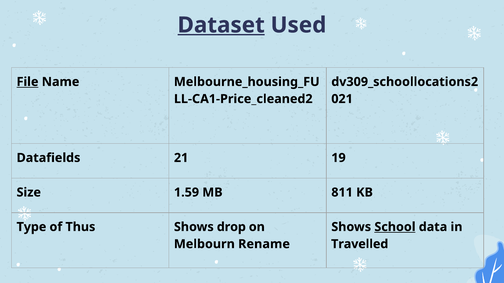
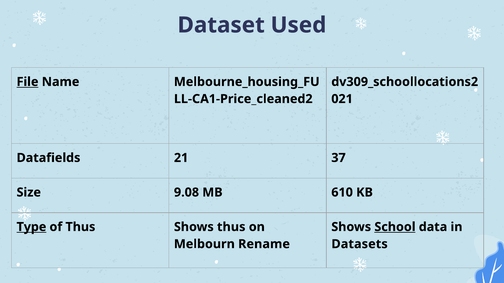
Dataset underline: present -> none (221, 25)
19: 19 -> 37 (339, 158)
1.59: 1.59 -> 9.08 (186, 193)
811: 811 -> 610 (342, 193)
Type underline: none -> present (31, 227)
Shows drop: drop -> thus (231, 227)
Travelled: Travelled -> Datasets (360, 244)
